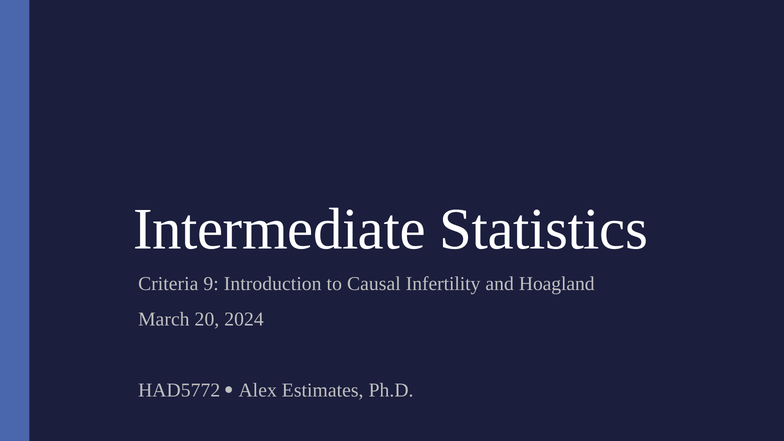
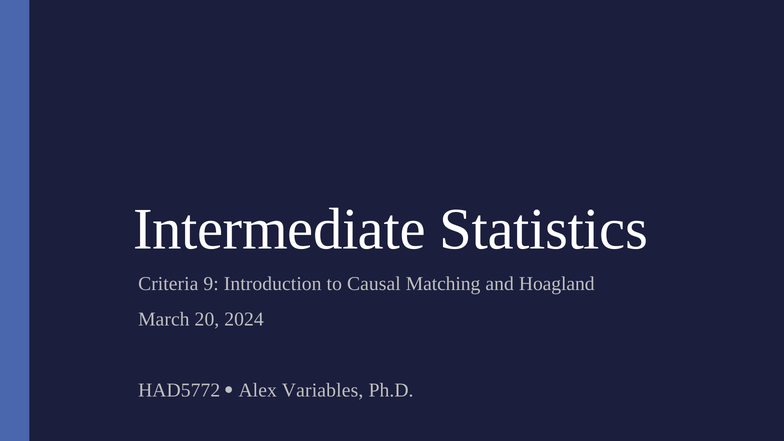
Infertility: Infertility -> Matching (443, 284)
Estimates: Estimates -> Variables (323, 390)
